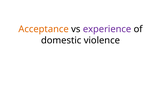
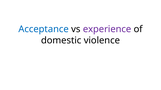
Acceptance colour: orange -> blue (44, 29)
